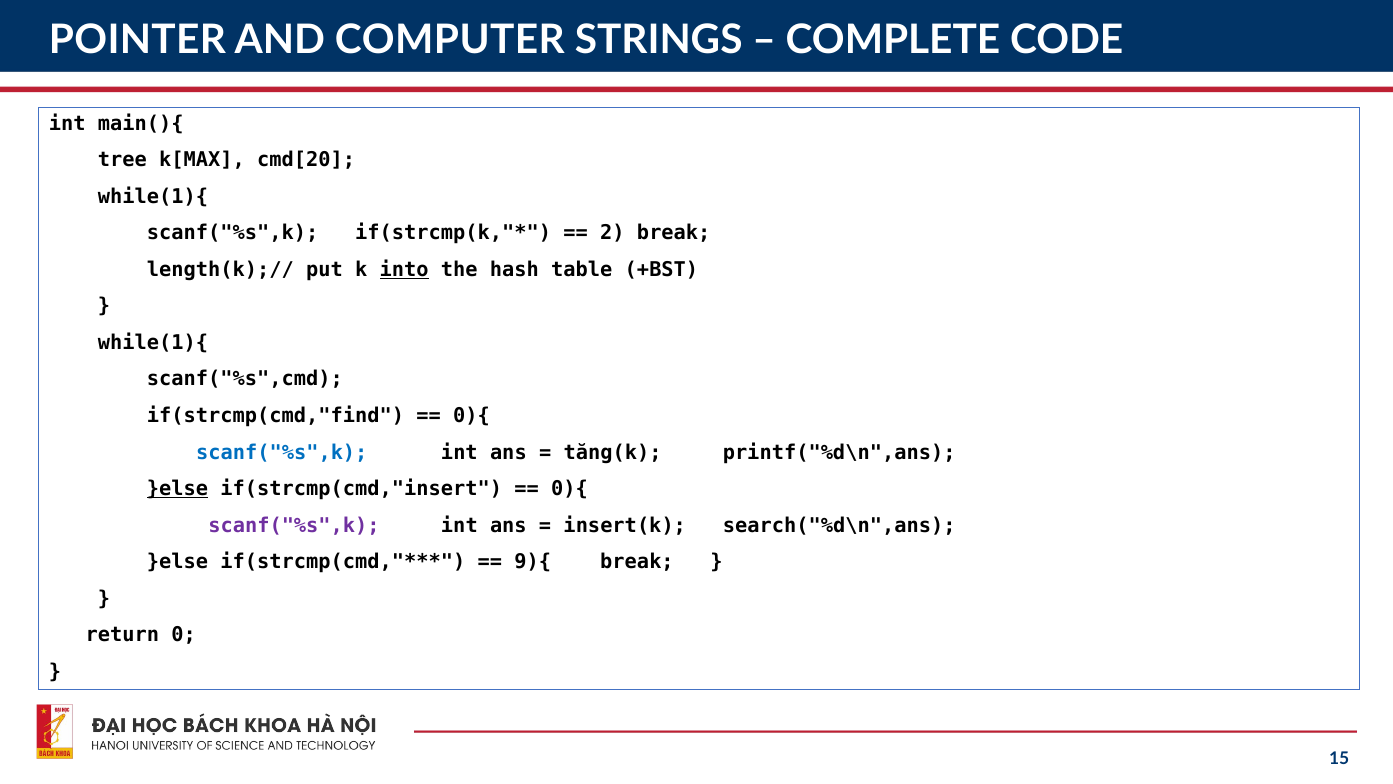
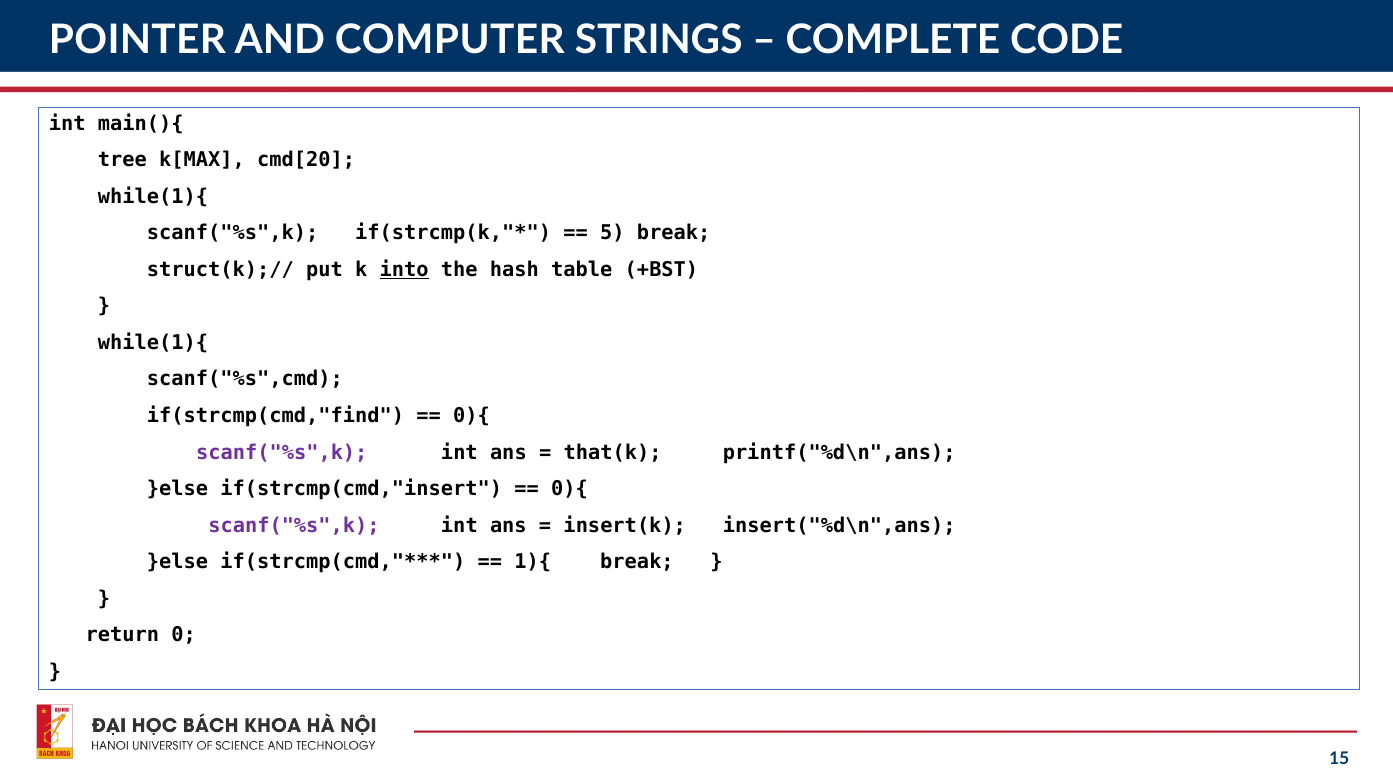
2: 2 -> 5 (612, 233)
length(k);//: length(k);// -> struct(k);// (220, 270)
scanf("%s",k colour: blue -> purple (282, 452)
tăng(k: tăng(k -> that(k (613, 452)
}else underline: present -> none (178, 489)
search("%d\n",ans: search("%d\n",ans -> insert("%d\n",ans (839, 525)
9){: 9){ -> 1){ (533, 561)
